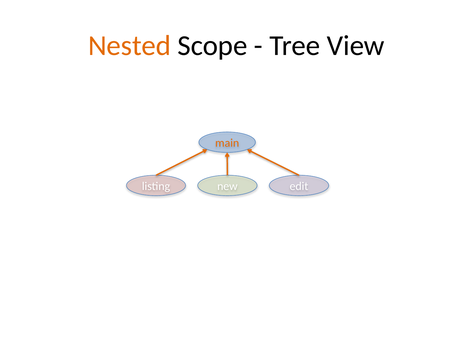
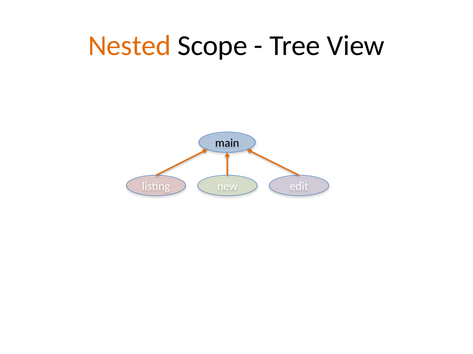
main colour: orange -> black (227, 143)
